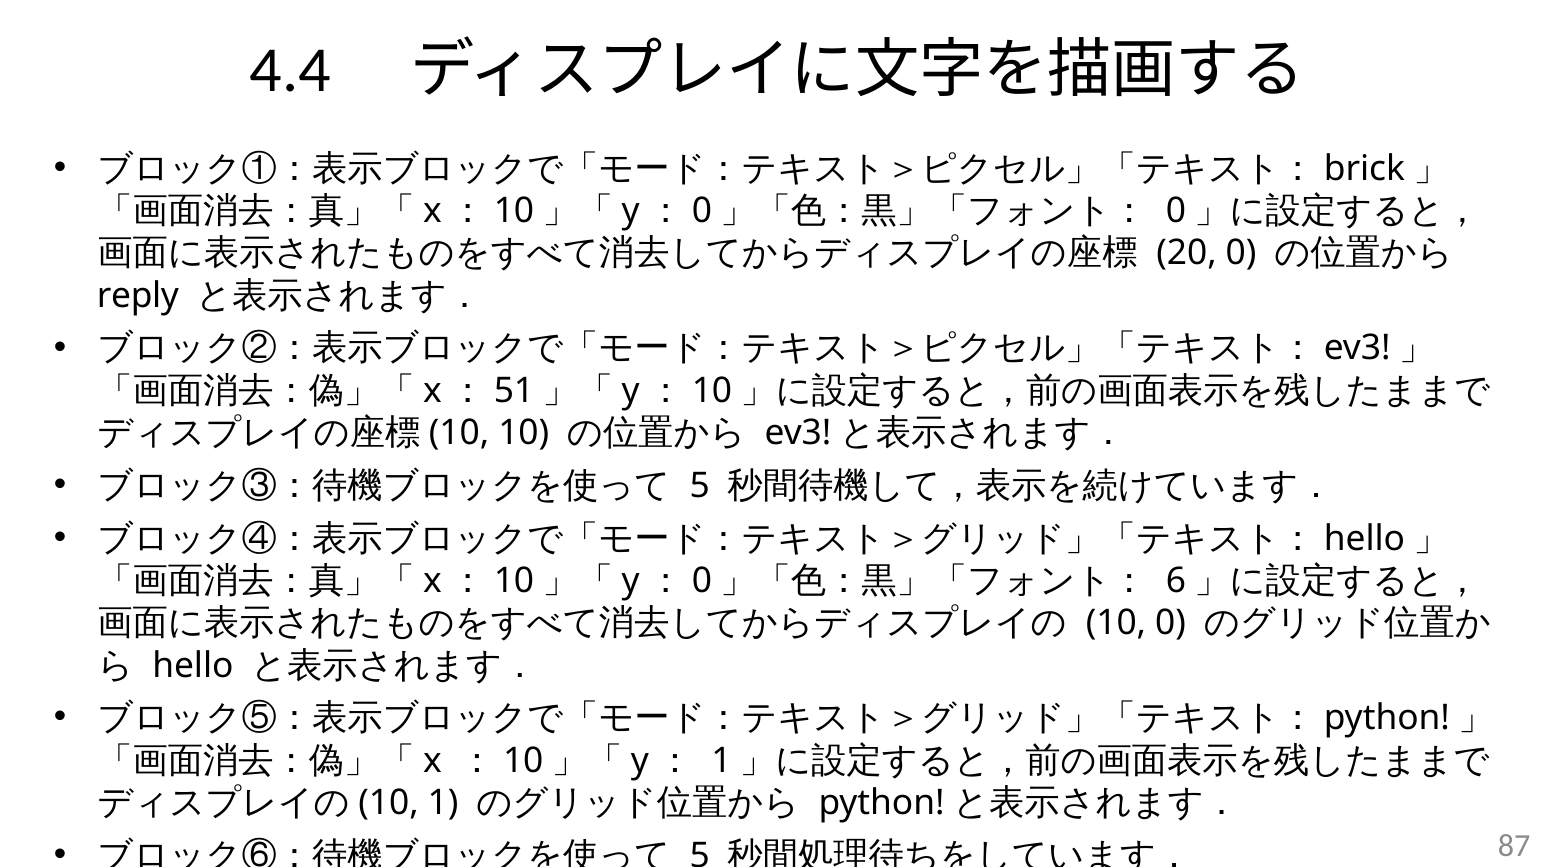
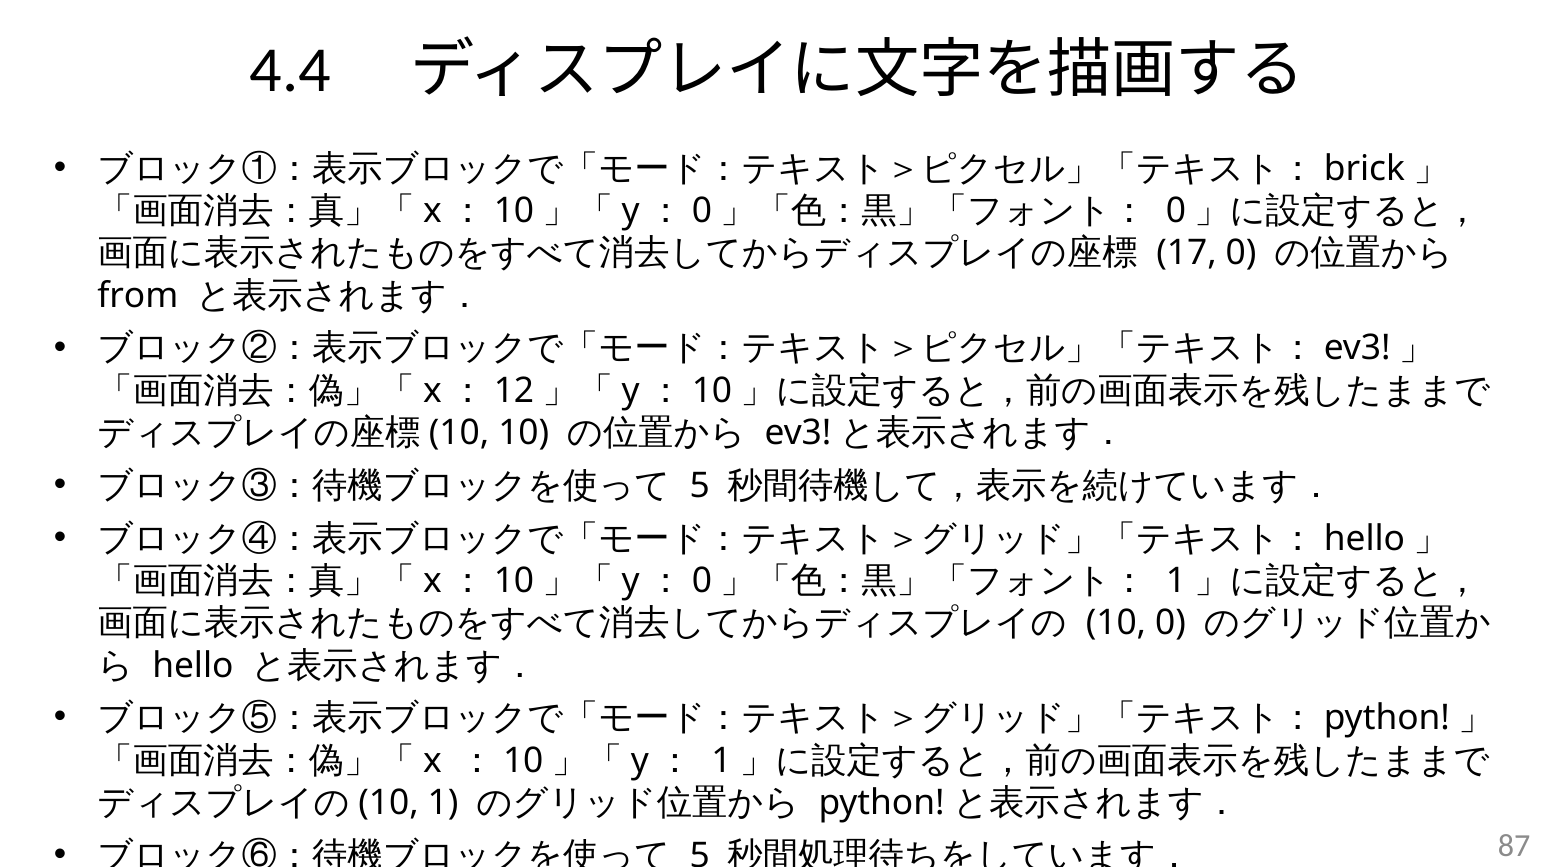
20: 20 -> 17 (1187, 253)
reply: reply -> from (138, 296)
51: 51 -> 12 (514, 391)
6: 6 -> 1 (1176, 581)
